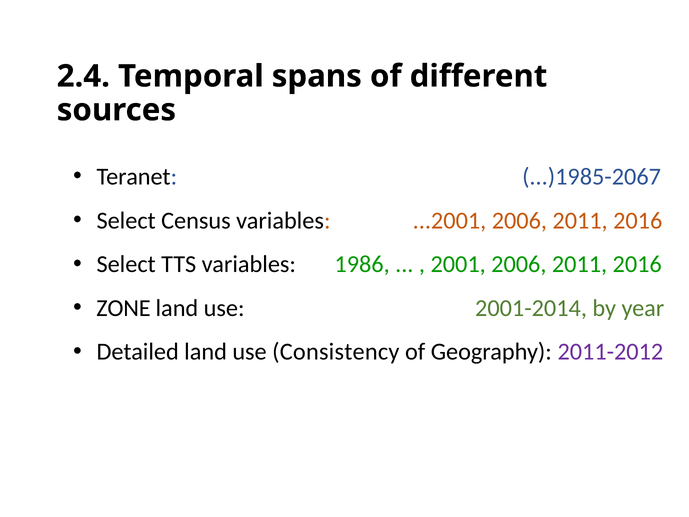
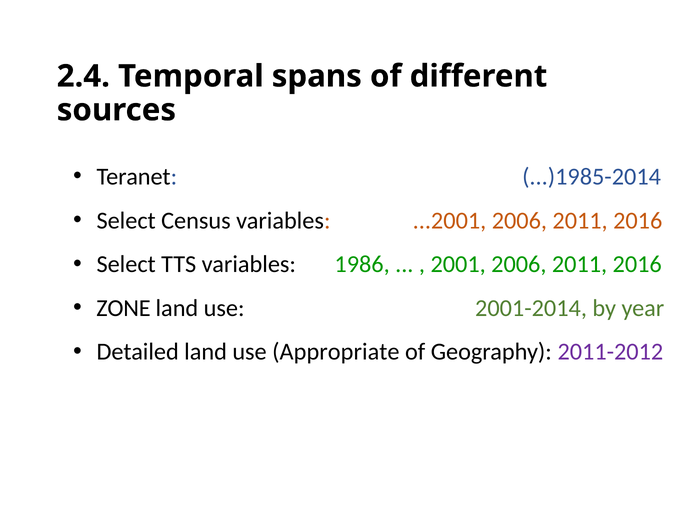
...)1985-2067: ...)1985-2067 -> ...)1985-2014 (592, 177)
Consistency: Consistency -> Appropriate (336, 352)
